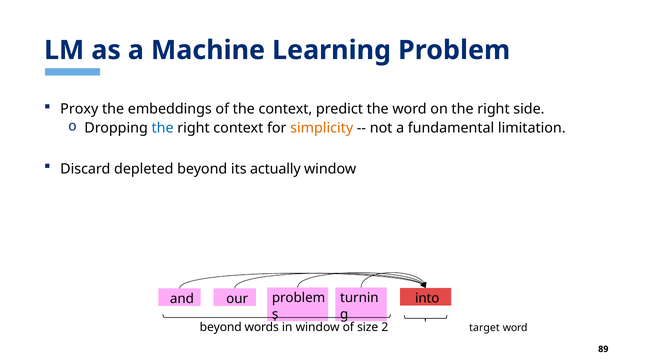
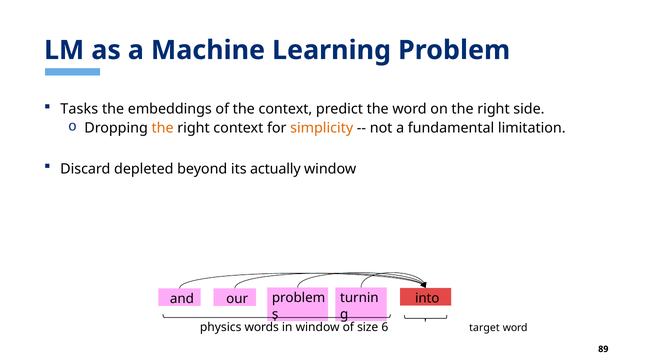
Proxy: Proxy -> Tasks (79, 109)
the colour: blue -> orange (163, 128)
beyond: beyond -> physics (221, 327)
2: 2 -> 6 (385, 327)
